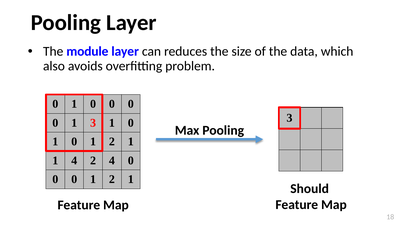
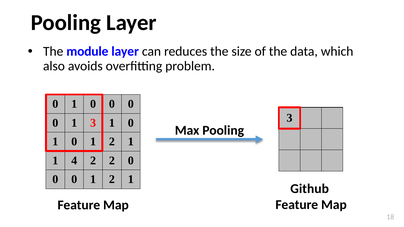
2 4: 4 -> 2 (112, 161)
Should: Should -> Github (310, 189)
